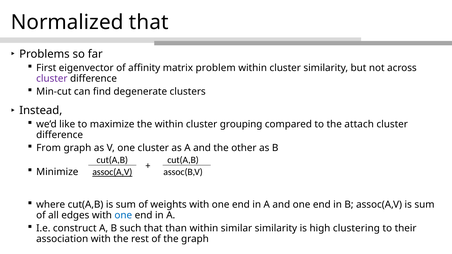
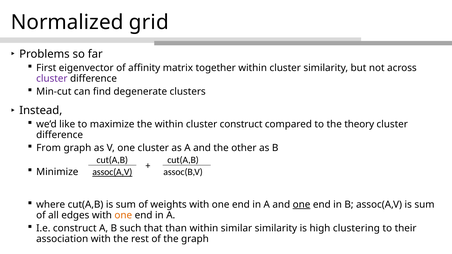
Normalized that: that -> grid (149, 22)
problem: problem -> together (216, 68)
cluster grouping: grouping -> construct (241, 124)
attach: attach -> theory (359, 124)
one underline: none -> present (302, 205)
one colour: blue -> orange (123, 215)
